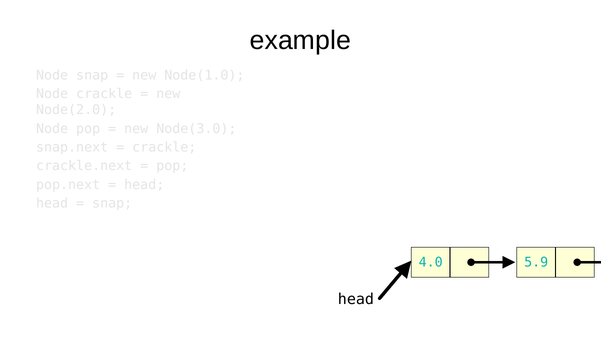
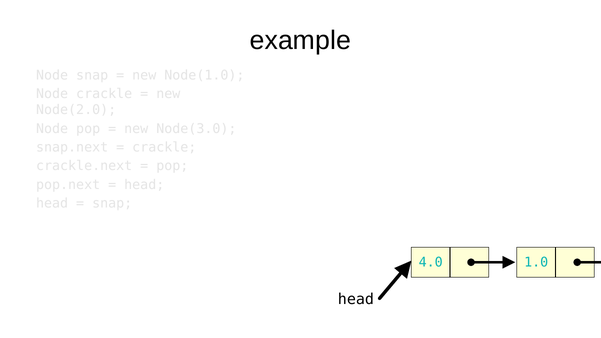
5.9: 5.9 -> 1.0 (536, 263)
